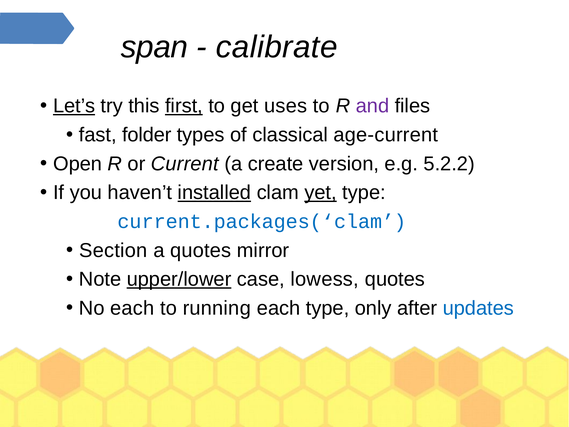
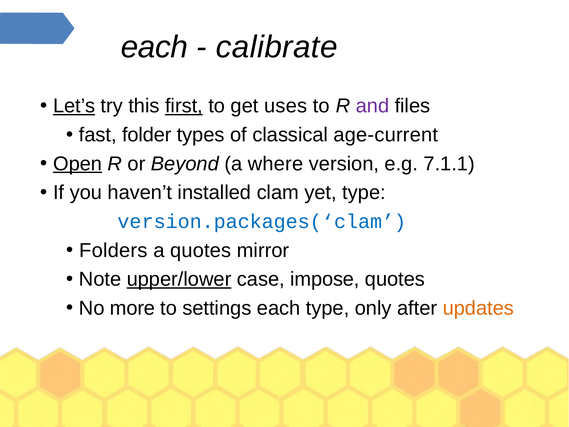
span: span -> each (154, 47)
Open underline: none -> present (78, 164)
Current: Current -> Beyond (185, 164)
create: create -> where (275, 164)
5.2.2: 5.2.2 -> 7.1.1 (449, 164)
installed underline: present -> none (214, 193)
yet underline: present -> none (321, 193)
current.packages(‘clam: current.packages(‘clam -> version.packages(‘clam (262, 221)
Section: Section -> Folders (113, 250)
lowess: lowess -> impose (325, 279)
No each: each -> more (132, 308)
running: running -> settings (217, 308)
updates colour: blue -> orange (478, 308)
